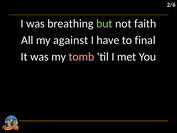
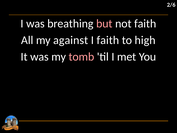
but colour: light green -> pink (104, 24)
I have: have -> faith (108, 40)
final: final -> high (145, 40)
